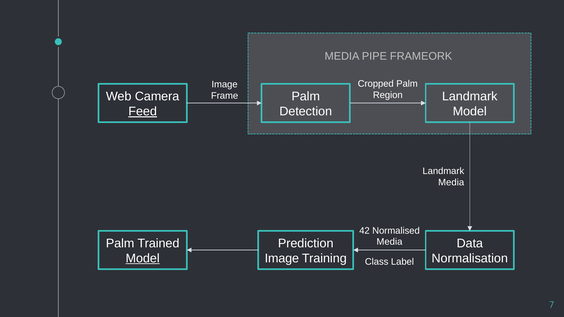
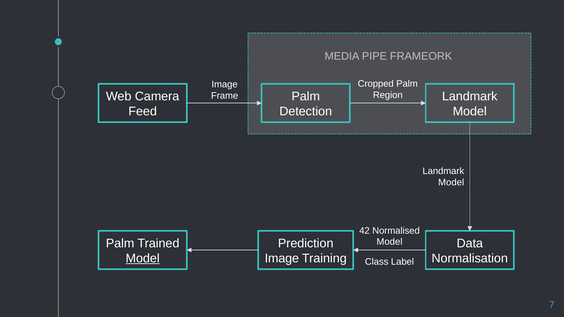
Feed underline: present -> none (143, 112)
Media: Media -> Model (451, 183)
Media: Media -> Model (389, 242)
